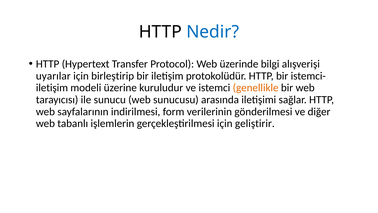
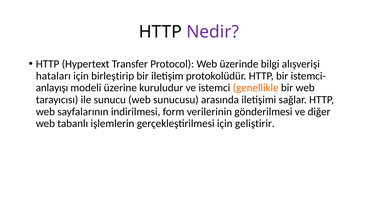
Nedir colour: blue -> purple (213, 32)
uyarılar: uyarılar -> hataları (53, 76)
iletişim: iletişim -> anlayışı (52, 88)
